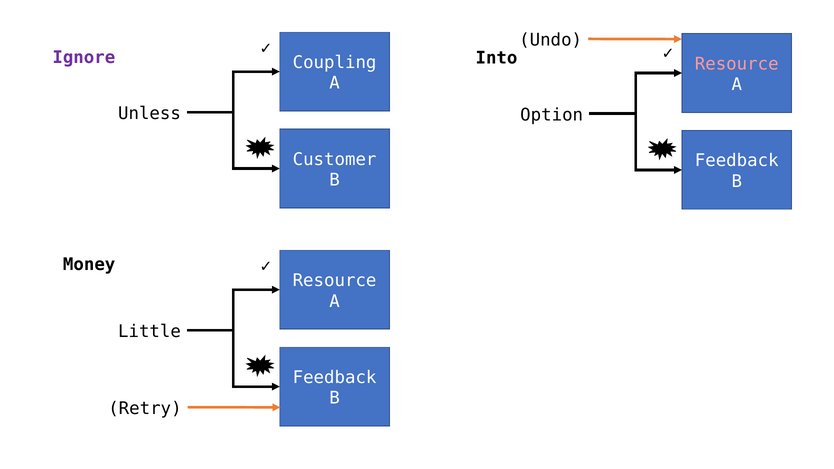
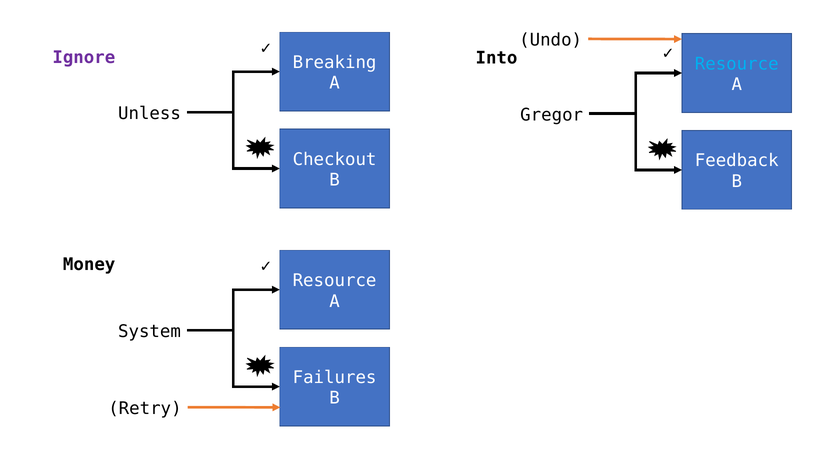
Coupling: Coupling -> Breaking (335, 62)
Resource colour: pink -> light blue (737, 64)
Option: Option -> Gregor (552, 115)
Customer: Customer -> Checkout (335, 159)
Little: Little -> System (149, 332)
Feedback: Feedback -> Failures (335, 377)
